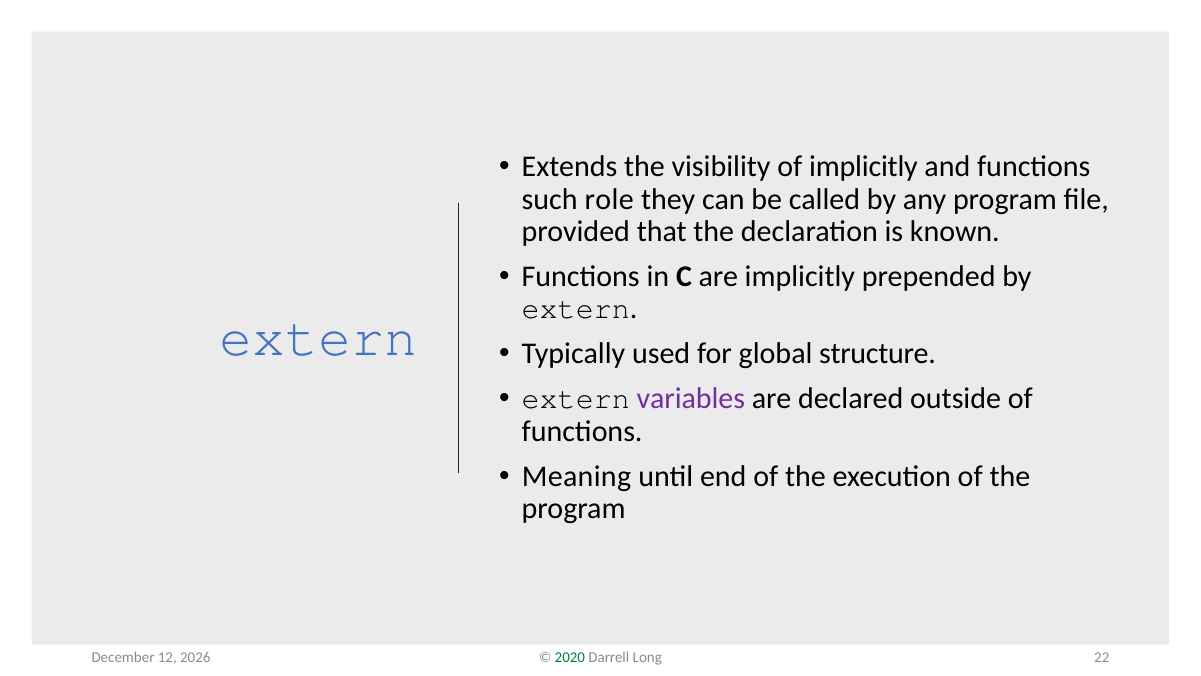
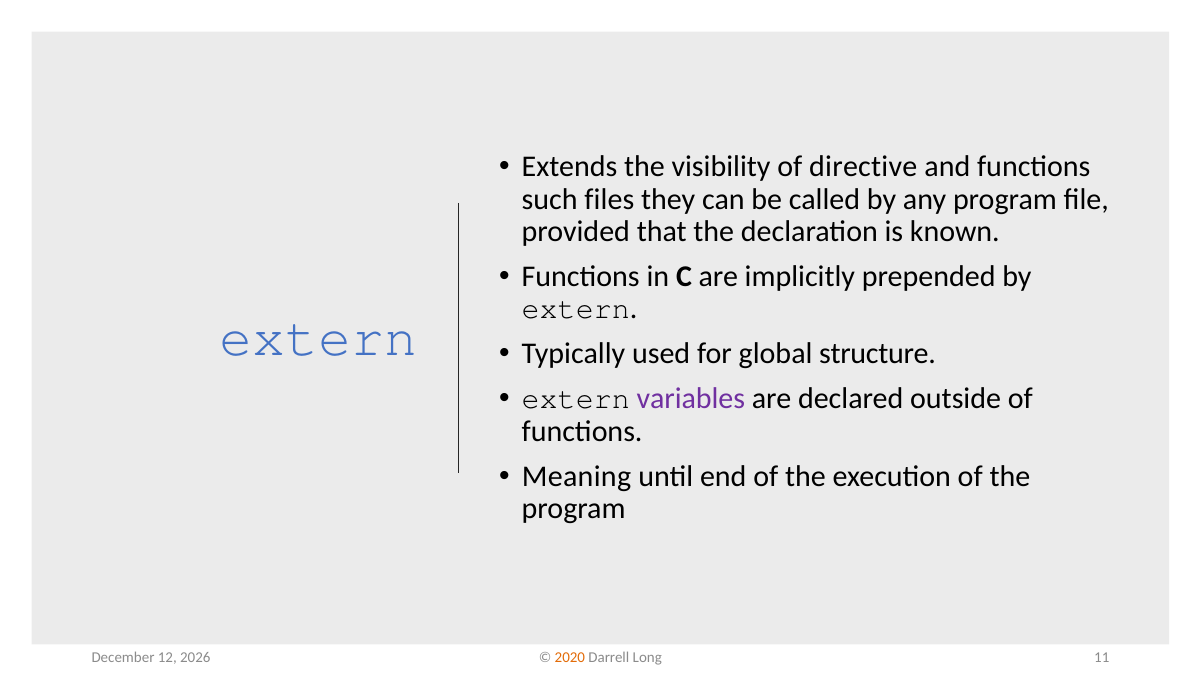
of implicitly: implicitly -> directive (863, 167)
role: role -> files (609, 199)
2020 colour: green -> orange (570, 658)
22: 22 -> 11 (1102, 658)
